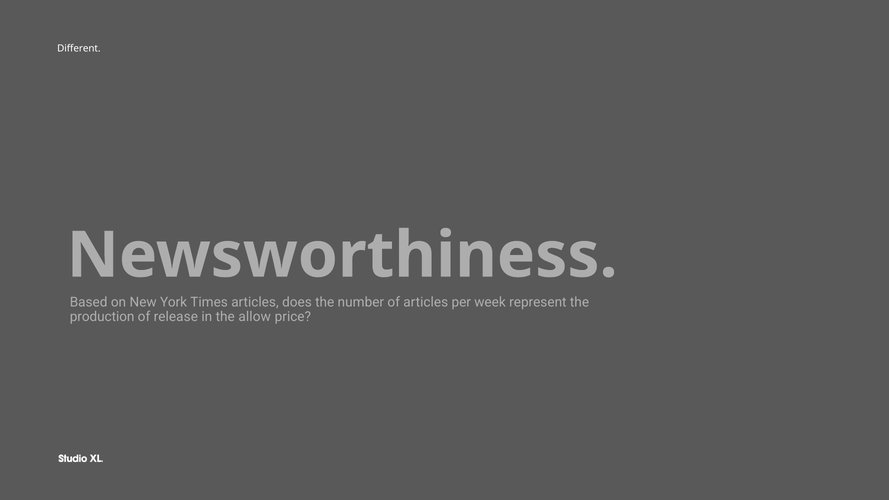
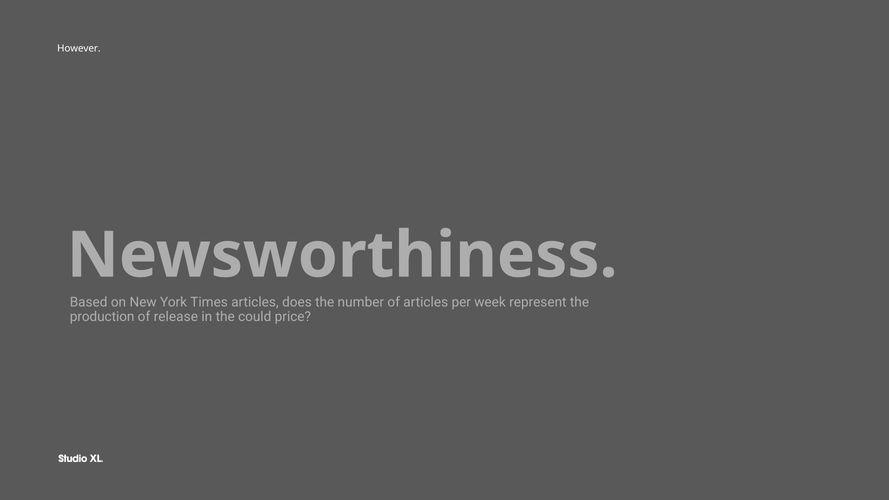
Different: Different -> However (79, 49)
allow: allow -> could (255, 317)
